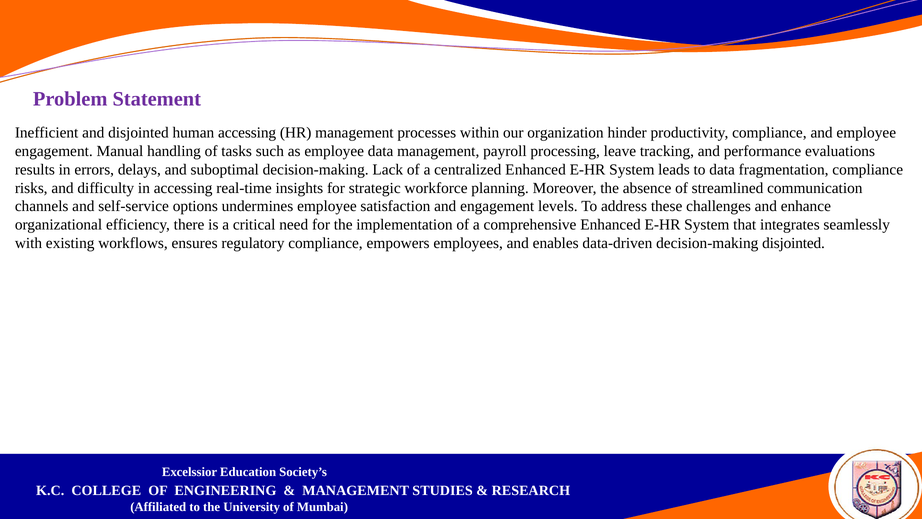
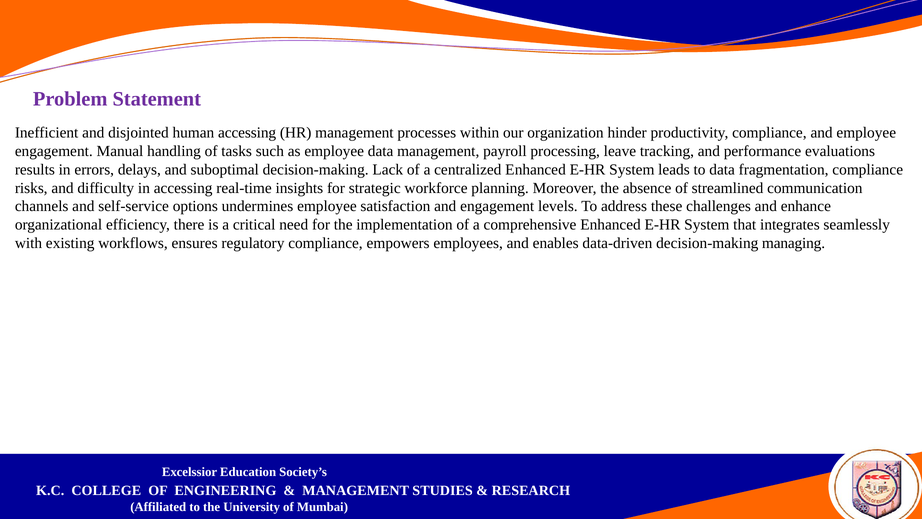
decision-making disjointed: disjointed -> managing (794, 243)
